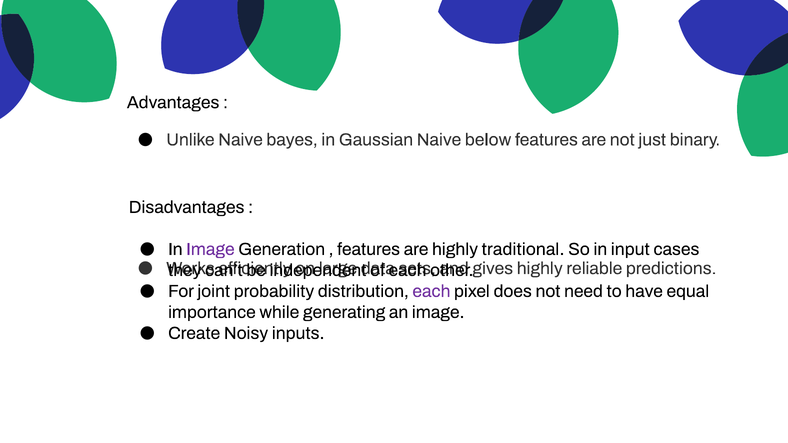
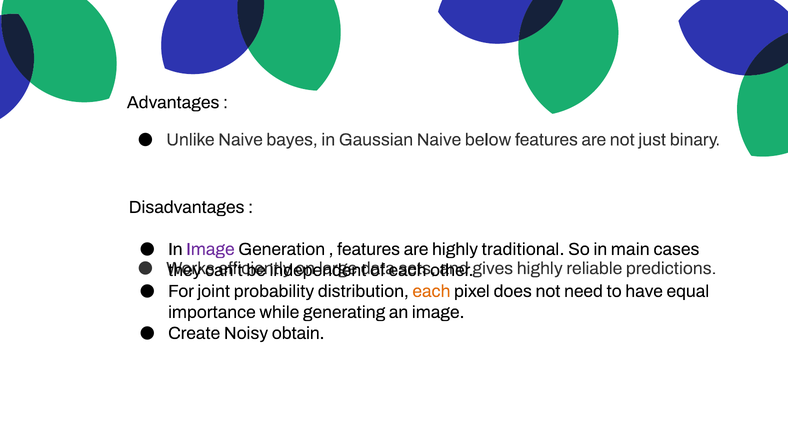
input: input -> main (630, 249)
each colour: purple -> orange (431, 291)
inputs: inputs -> obtain (298, 333)
